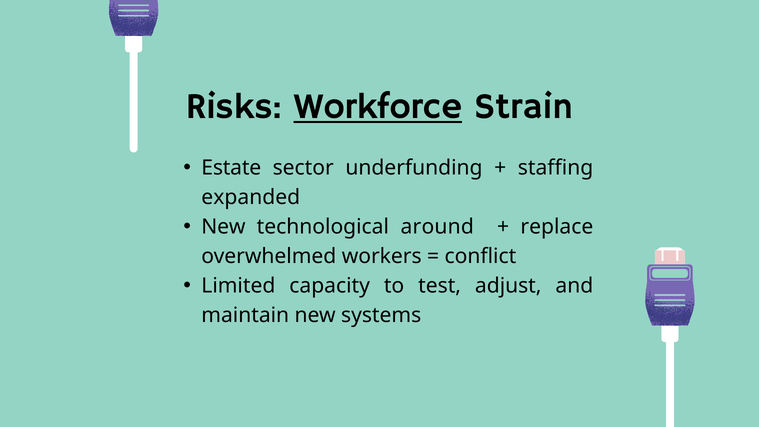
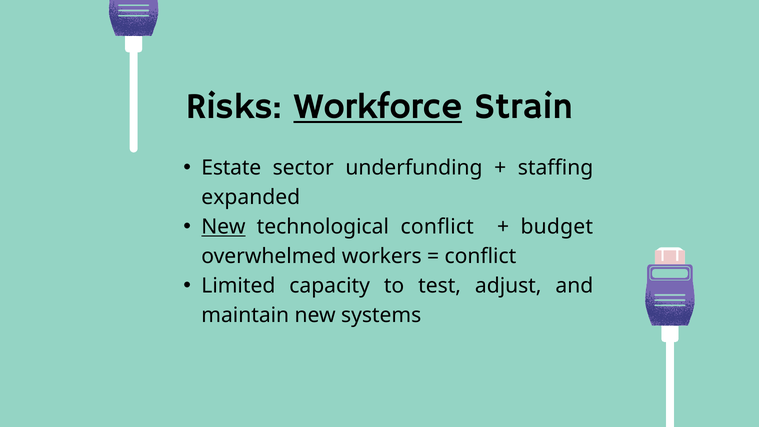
New underline: none -> present (223, 227)
technological around: around -> conflict (437, 227)
replace: replace -> budget (557, 227)
